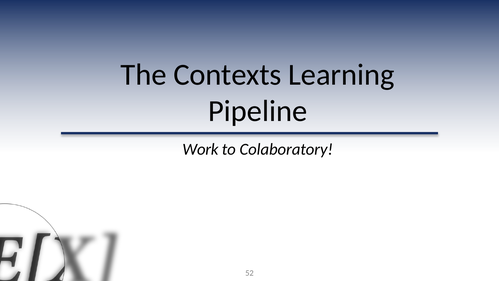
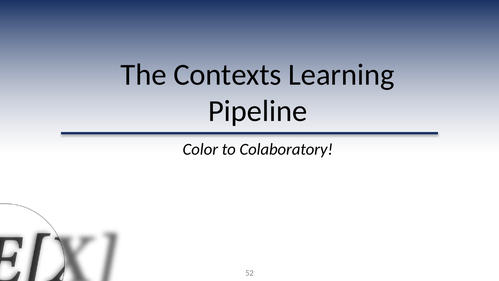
Work: Work -> Color (200, 149)
